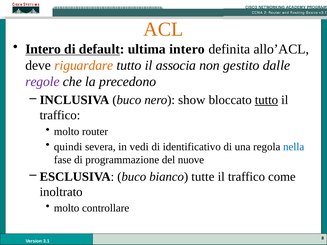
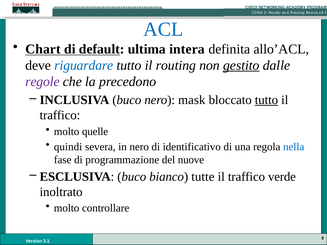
ACL colour: orange -> blue (163, 29)
Intero: Intero -> Chart (43, 49)
ultima intero: intero -> intera (187, 49)
riguardare colour: orange -> blue (84, 65)
associa: associa -> routing (176, 65)
gestito underline: none -> present (241, 65)
show: show -> mask (192, 100)
router: router -> quelle (95, 132)
in vedi: vedi -> nero (139, 147)
come: come -> verde (282, 177)
